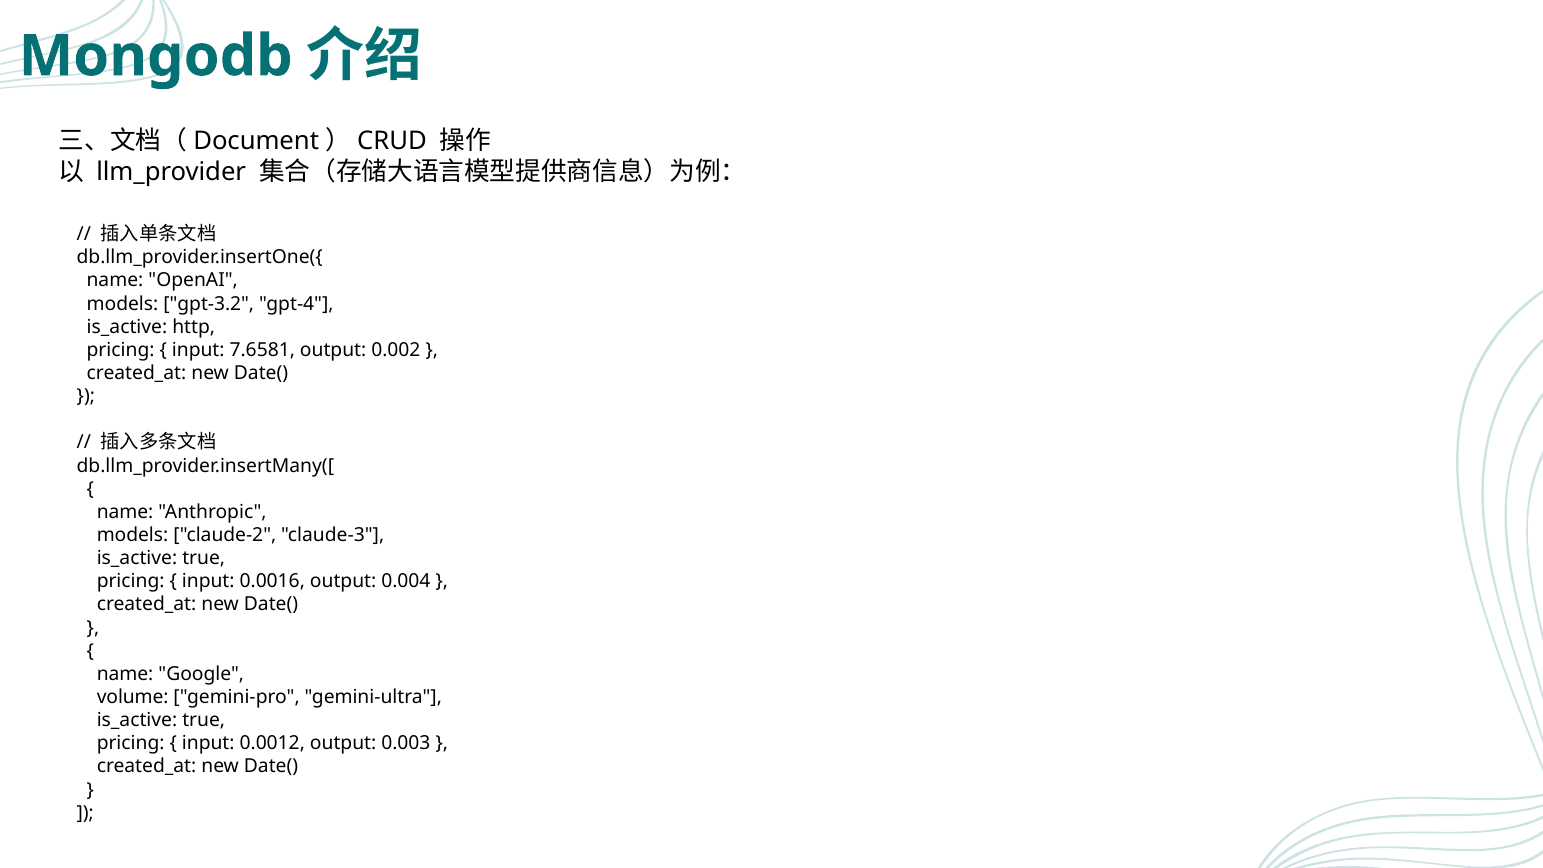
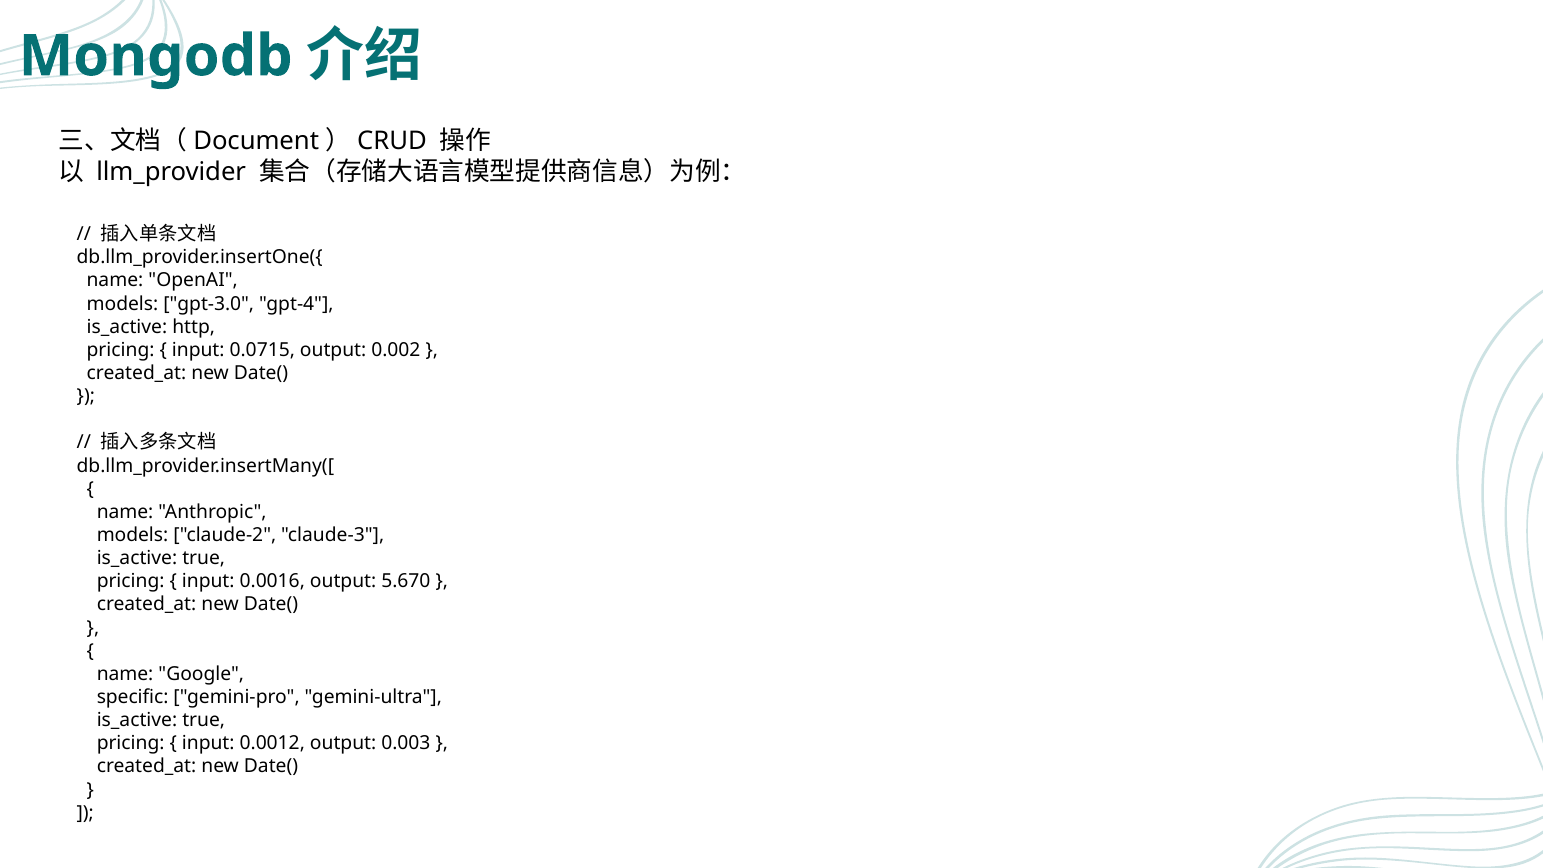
gpt-3.2: gpt-3.2 -> gpt-3.0 (209, 304)
7.6581: 7.6581 -> 0.0715 (262, 350)
0.004: 0.004 -> 5.670 (406, 581)
volume: volume -> specific (133, 697)
